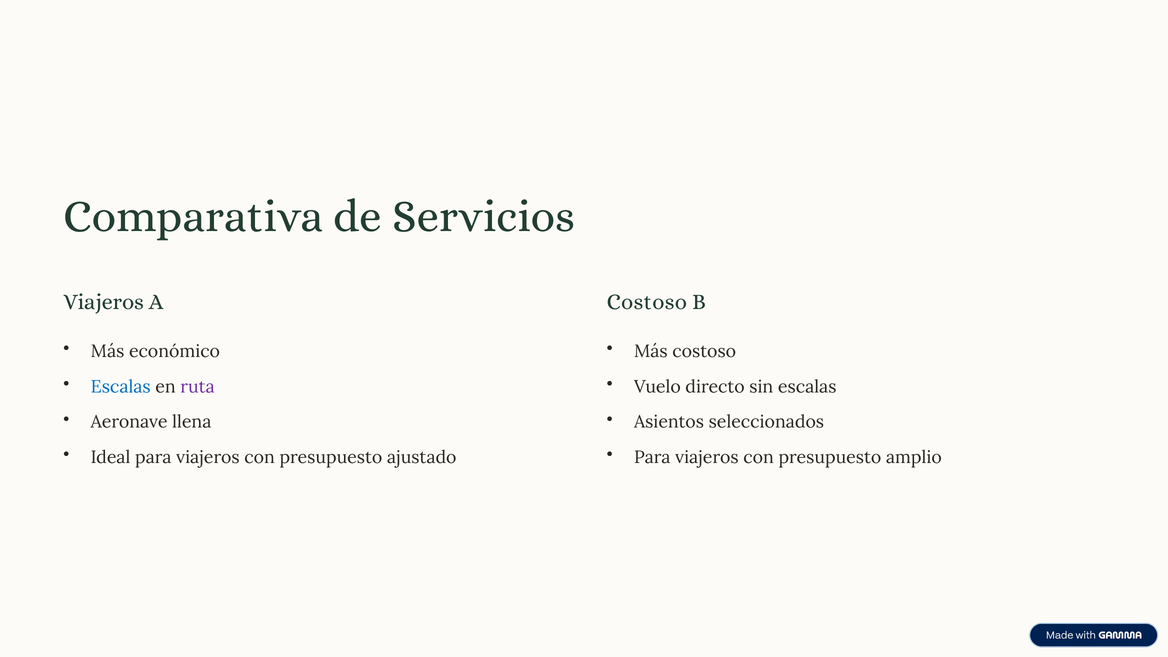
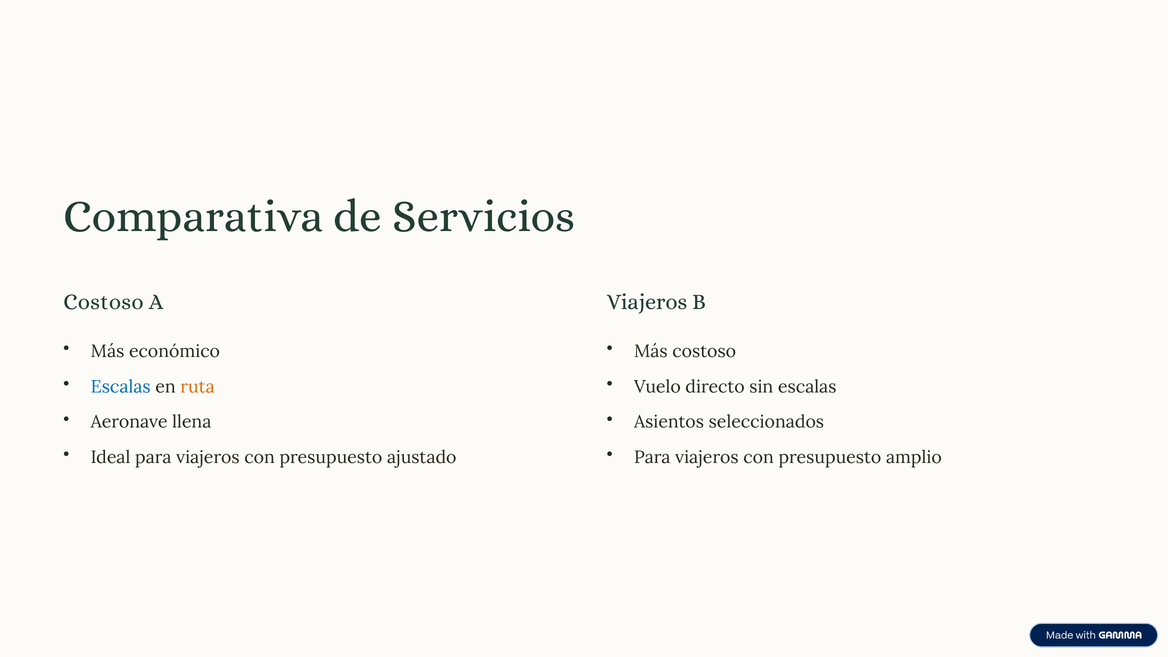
Viajeros: Viajeros -> Costoso (104, 302)
Costoso: Costoso -> Viajeros (647, 302)
ruta colour: purple -> orange (198, 387)
